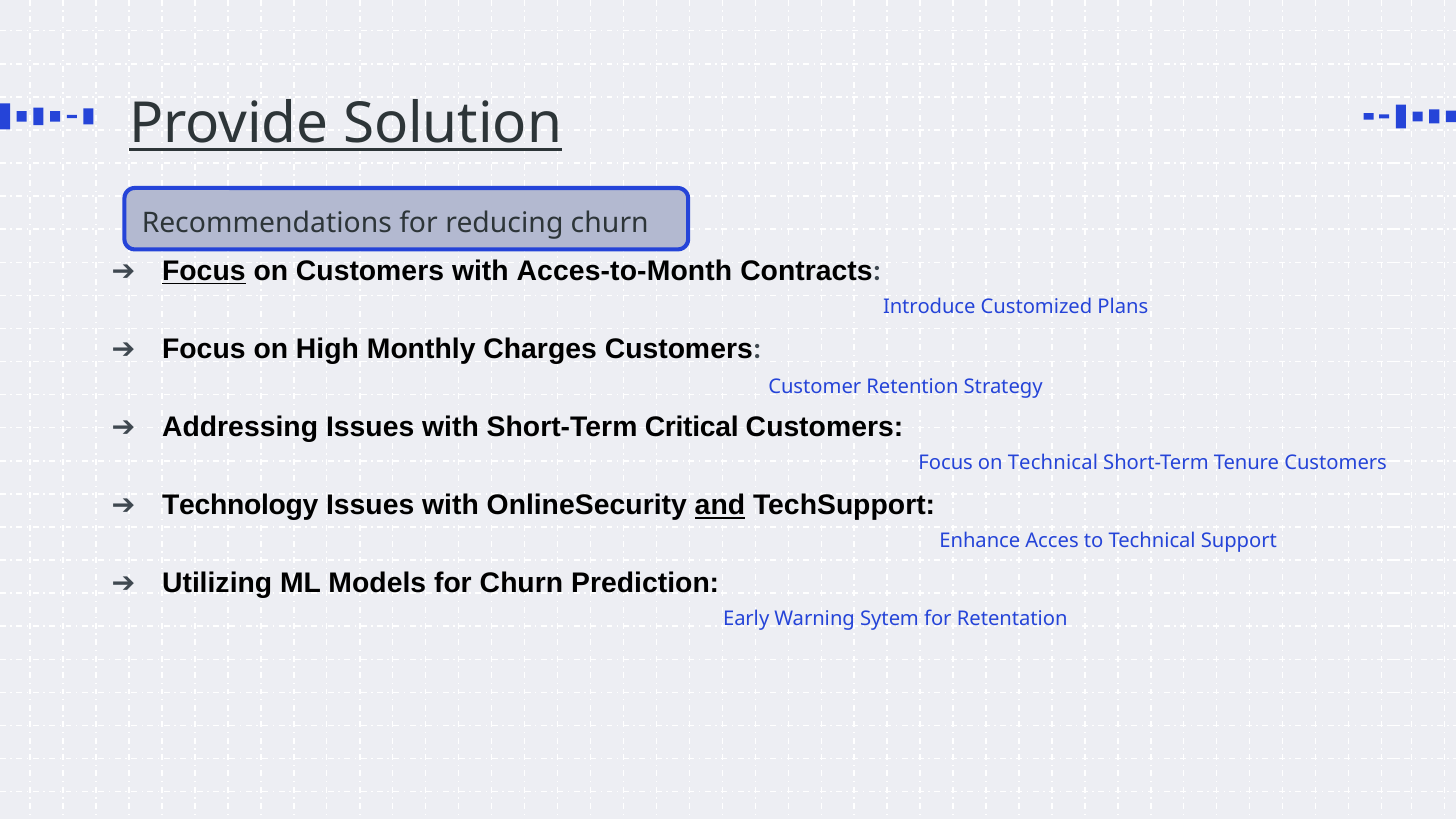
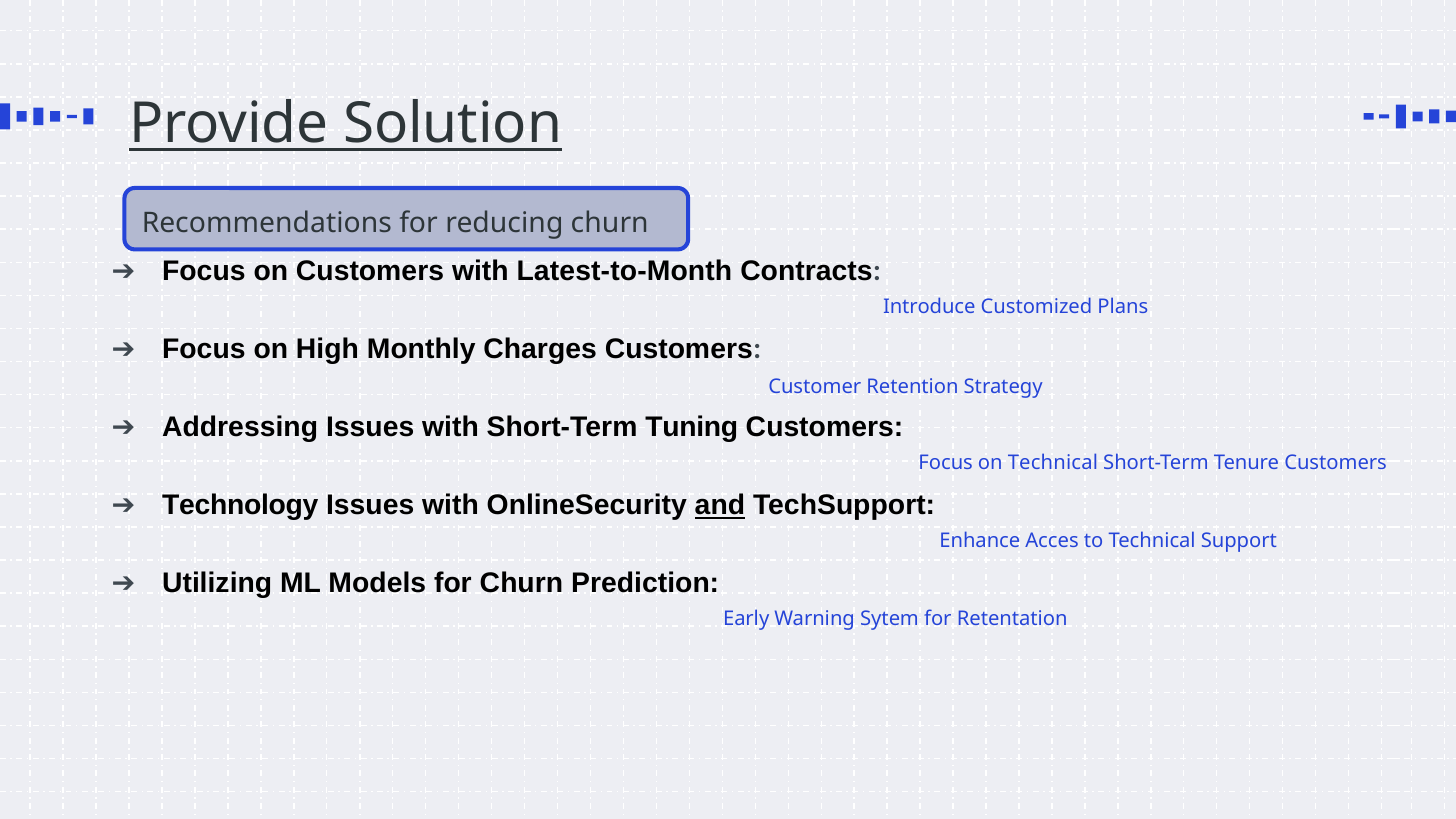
Focus underline: present -> none (204, 271)
Acces-to-Month: Acces-to-Month -> Latest-to-Month (624, 271)
Critical: Critical -> Tuning (692, 427)
